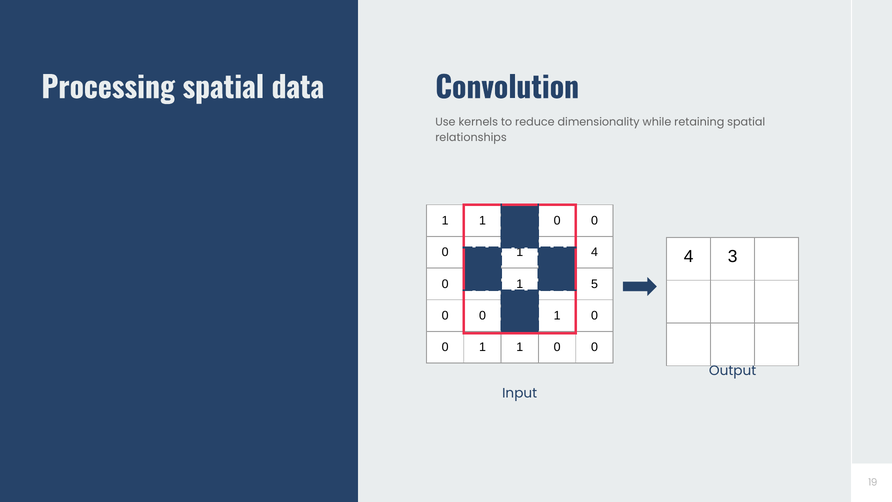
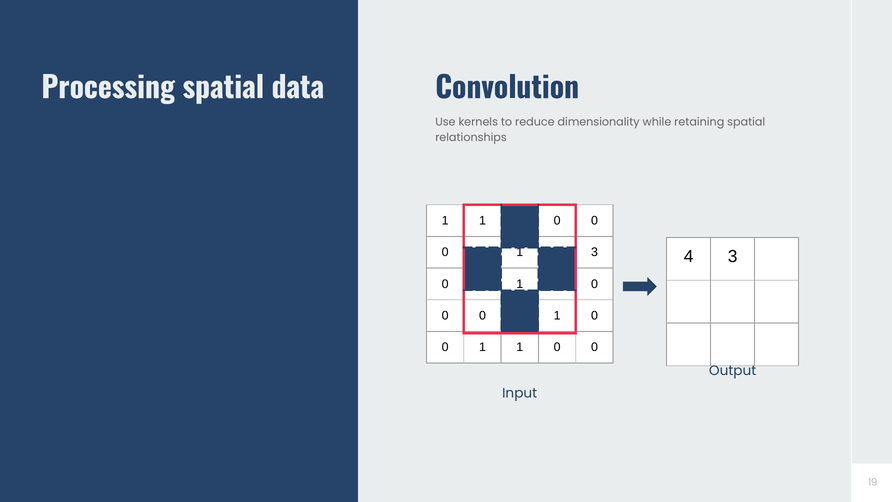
4: 4 -> 3 (594, 252)
5: 5 -> 0 (594, 284)
